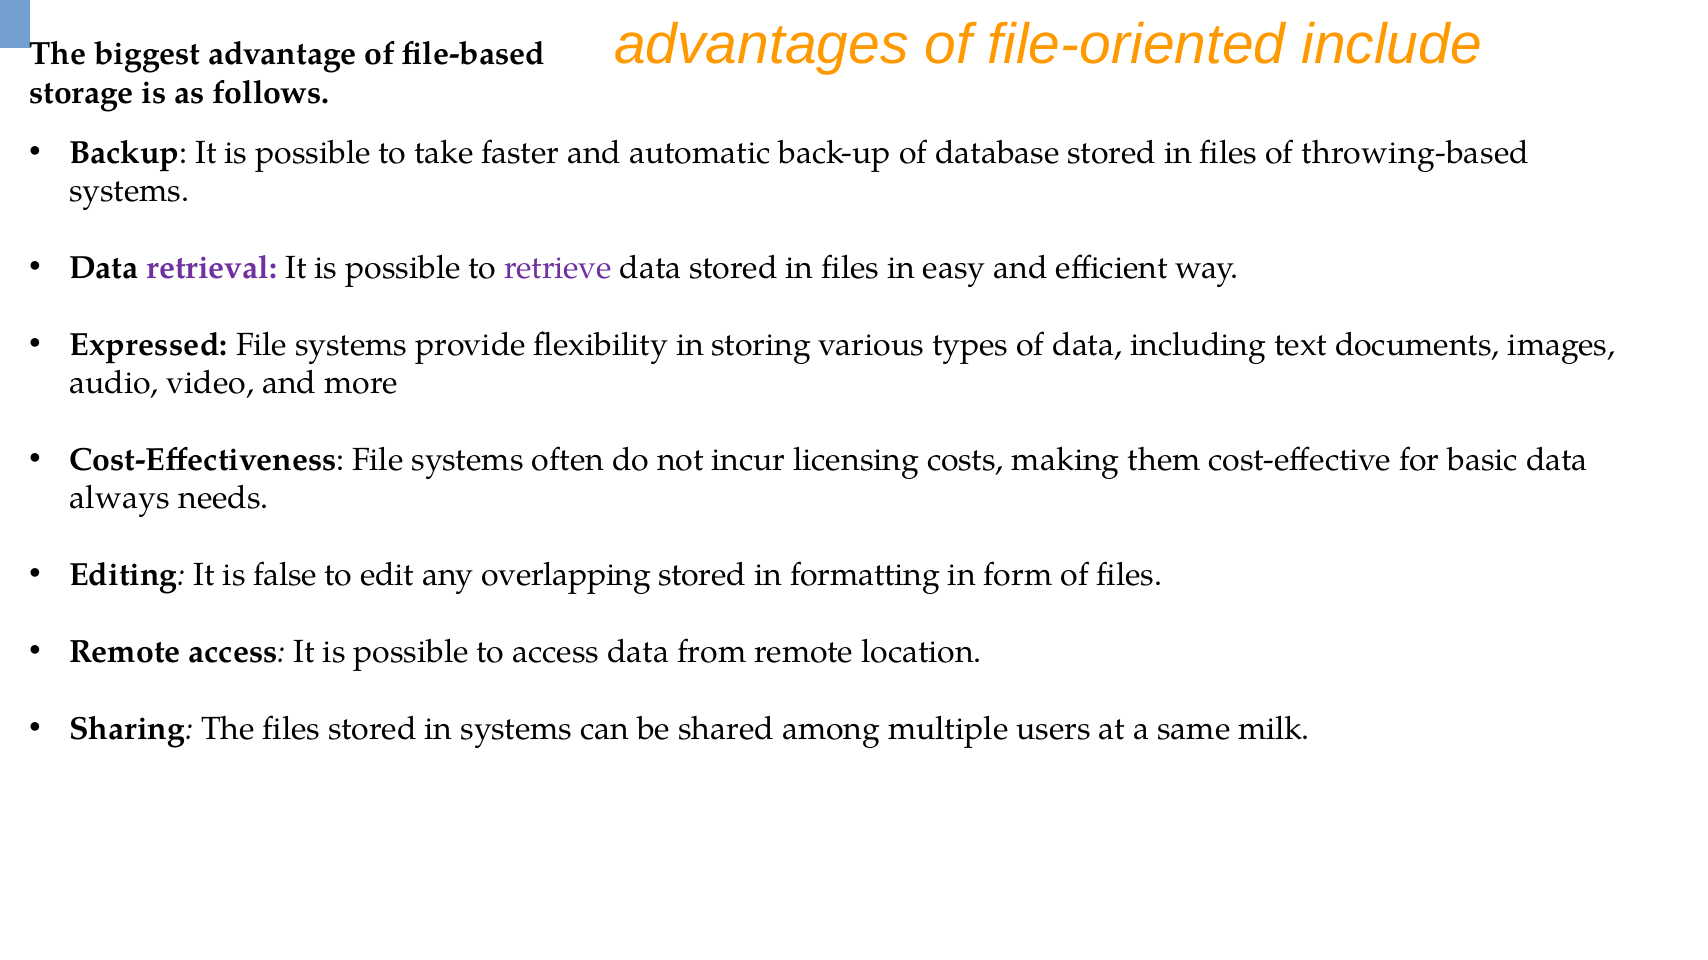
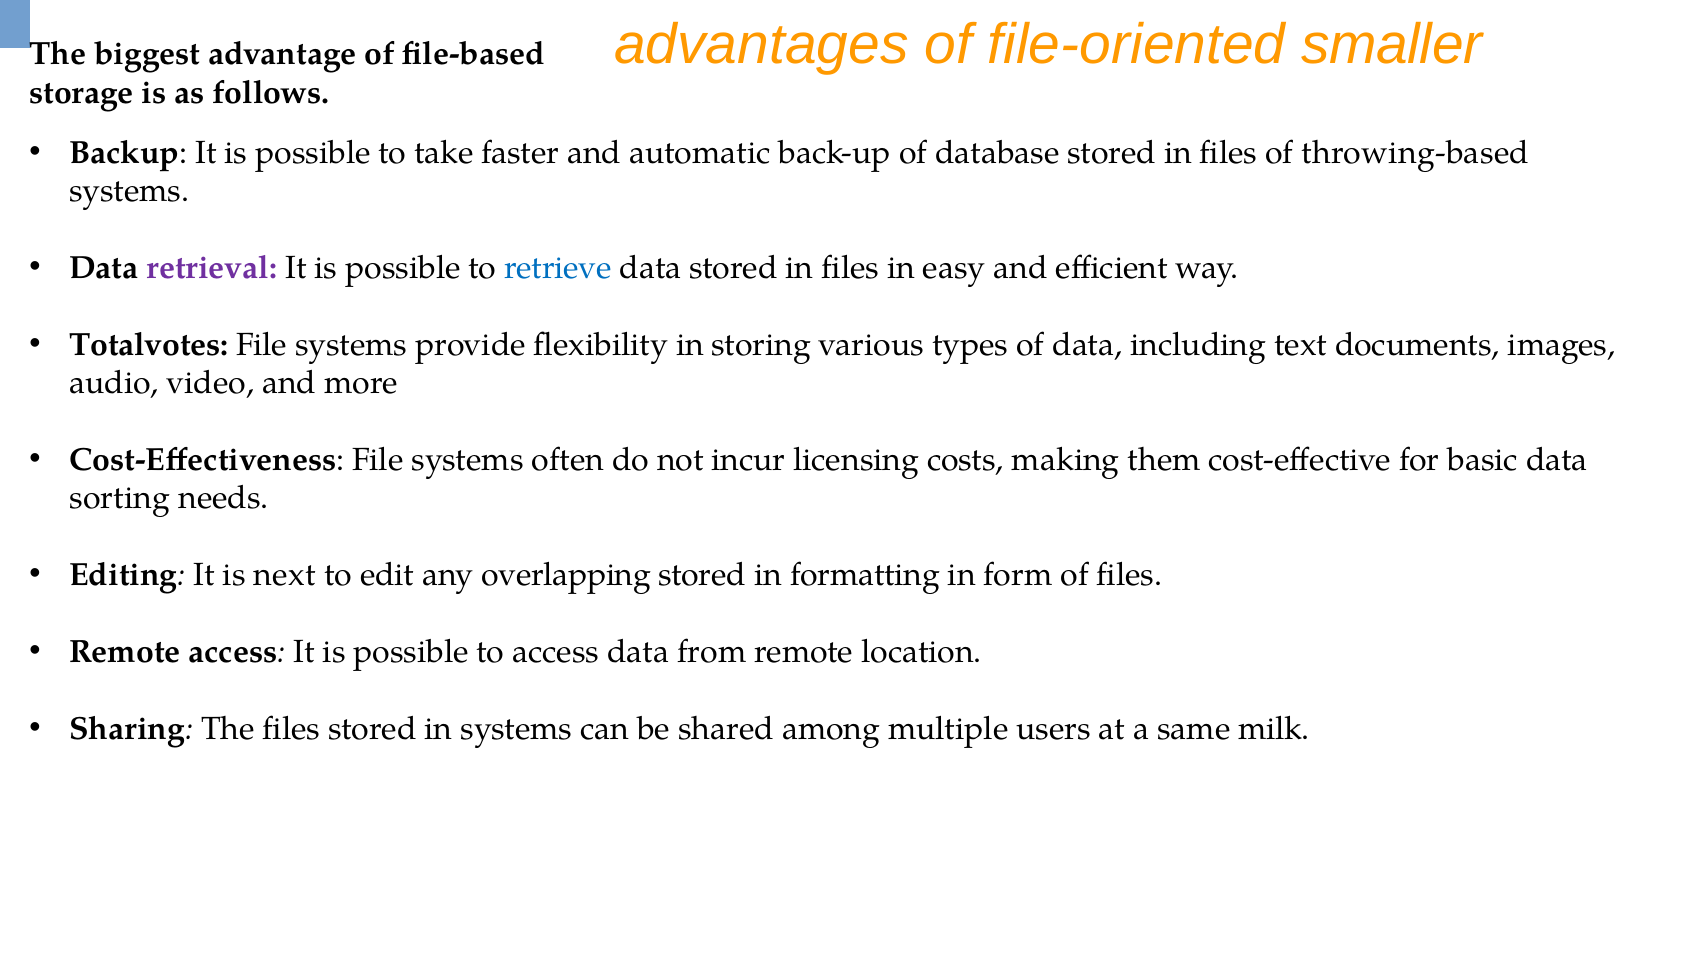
include: include -> smaller (1392, 44)
retrieve colour: purple -> blue (558, 268)
Expressed: Expressed -> Totalvotes (149, 345)
always: always -> sorting (120, 499)
false: false -> next (285, 576)
